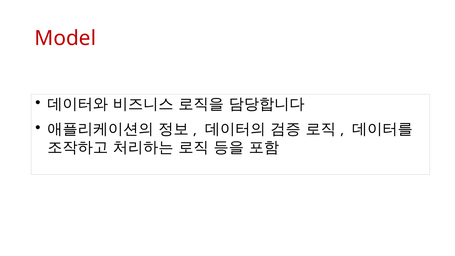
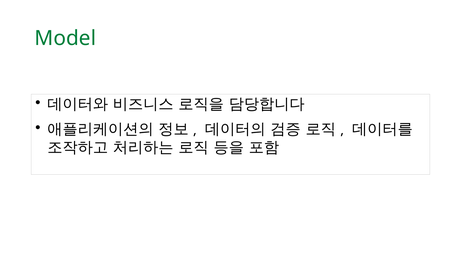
Model colour: red -> green (65, 38)
